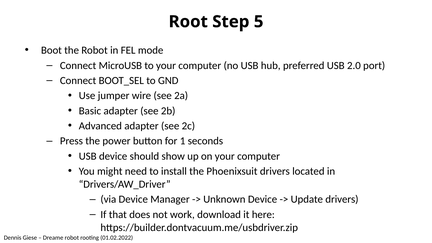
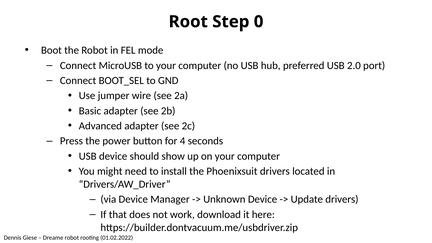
5: 5 -> 0 (259, 22)
1: 1 -> 4 (183, 141)
